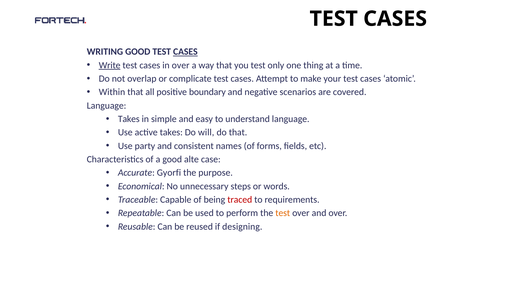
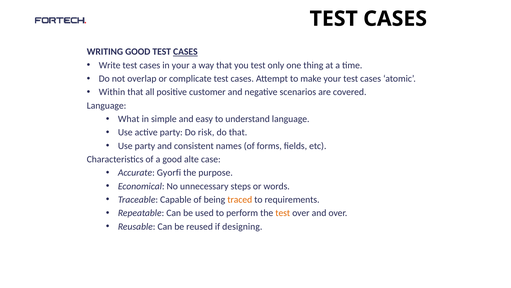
Write underline: present -> none (110, 65)
in over: over -> your (181, 65)
boundary: boundary -> customer (207, 92)
Takes: Takes -> What (129, 119)
active takes: takes -> party (171, 132)
will: will -> risk (206, 132)
traced colour: red -> orange (240, 199)
